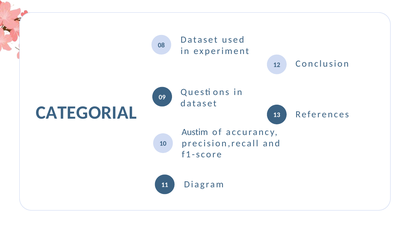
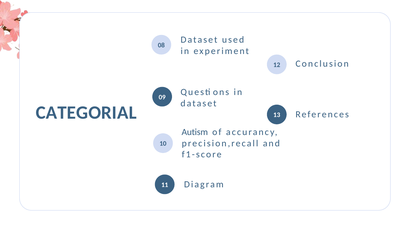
Austim: Austim -> Autism (195, 132)
